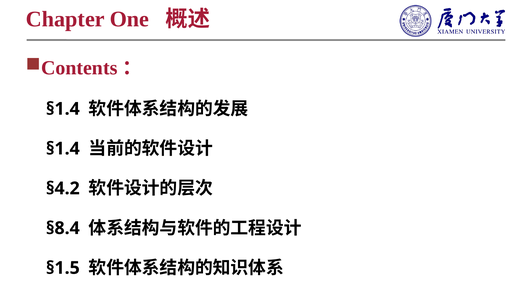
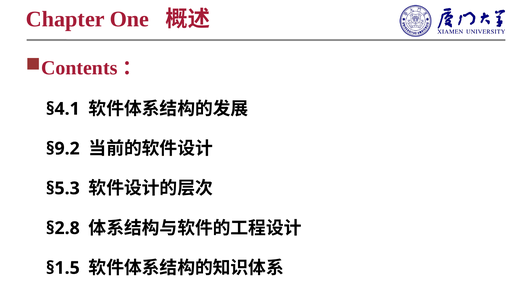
§1.4: §1.4 -> §4.1 (63, 109)
§1.4: §1.4 -> §9.2 (63, 148)
§4.2: §4.2 -> §5.3 (63, 188)
§8.4: §8.4 -> §2.8 (63, 228)
